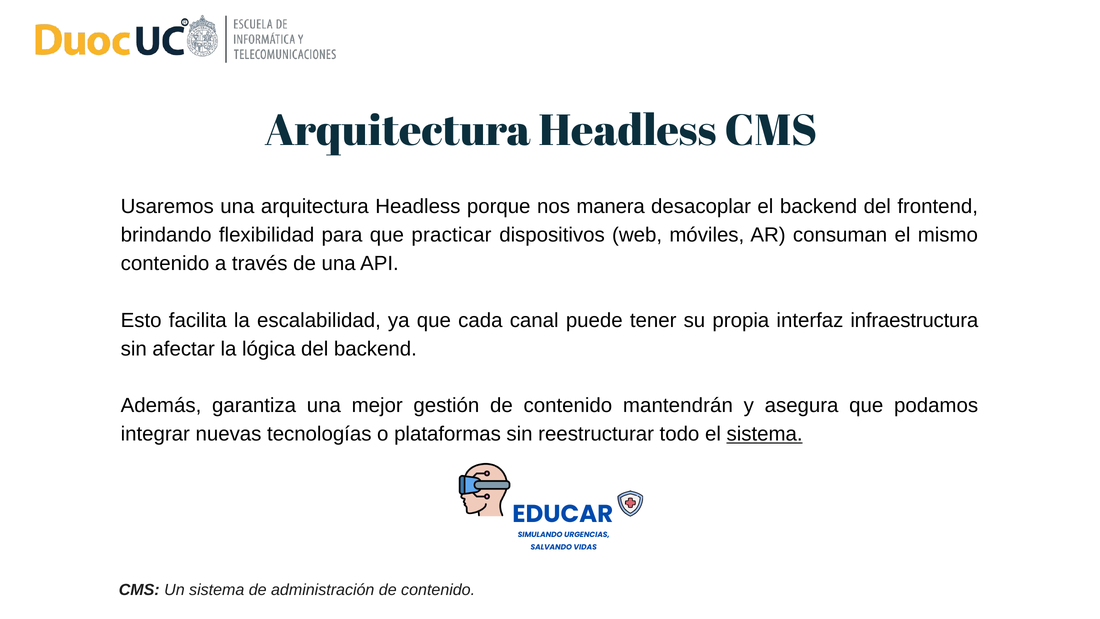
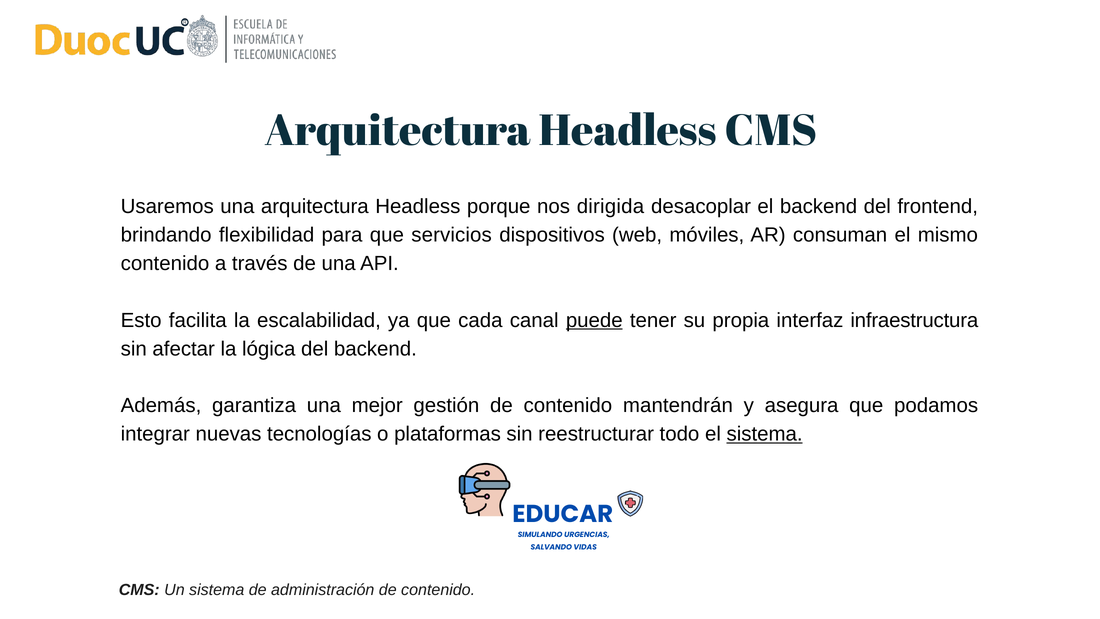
manera: manera -> dirigida (610, 206)
practicar: practicar -> servicios (452, 235)
puede underline: none -> present (594, 320)
